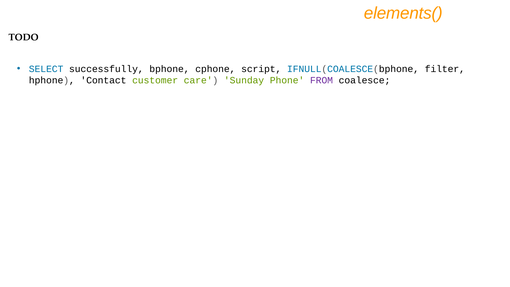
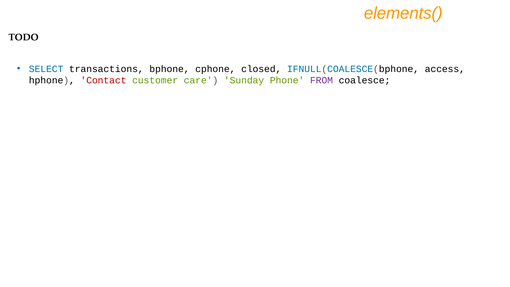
successfully: successfully -> transactions (106, 69)
script: script -> closed (261, 69)
filter: filter -> access (445, 69)
Contact colour: black -> red (103, 80)
